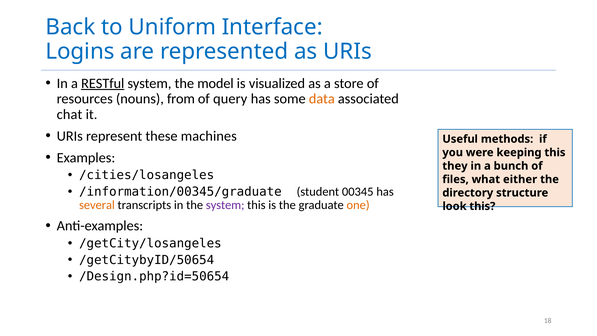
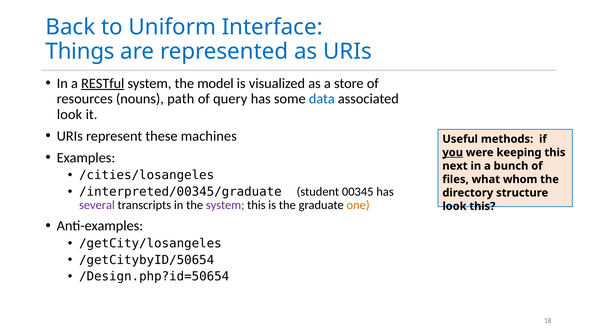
Logins: Logins -> Things (80, 51)
from: from -> path (181, 99)
data colour: orange -> blue (322, 99)
chat: chat -> look (70, 114)
you underline: none -> present (453, 152)
they: they -> next (455, 166)
either: either -> whom (520, 179)
/information/00345/graduate: /information/00345/graduate -> /interpreted/00345/graduate (180, 192)
several colour: orange -> purple (97, 205)
